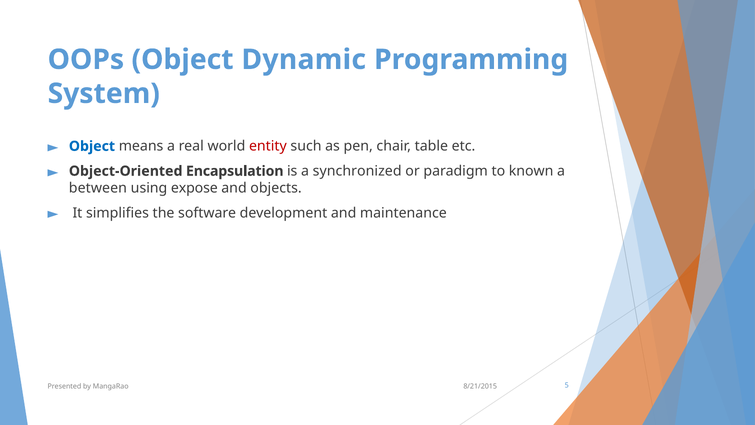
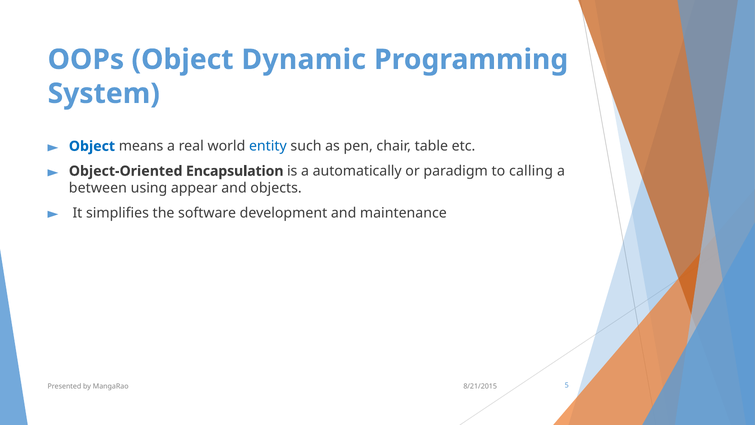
entity colour: red -> blue (268, 146)
synchronized: synchronized -> automatically (357, 171)
known: known -> calling (531, 171)
expose: expose -> appear (194, 188)
